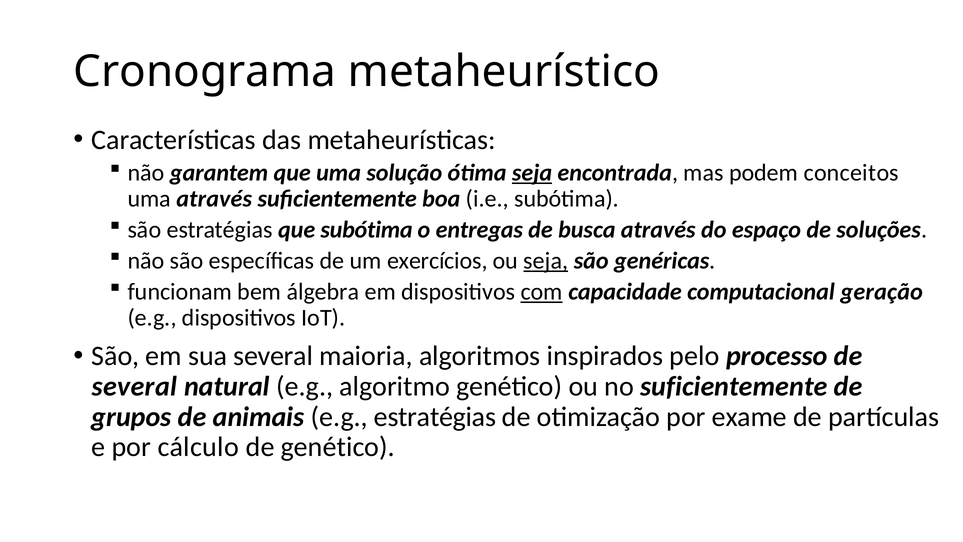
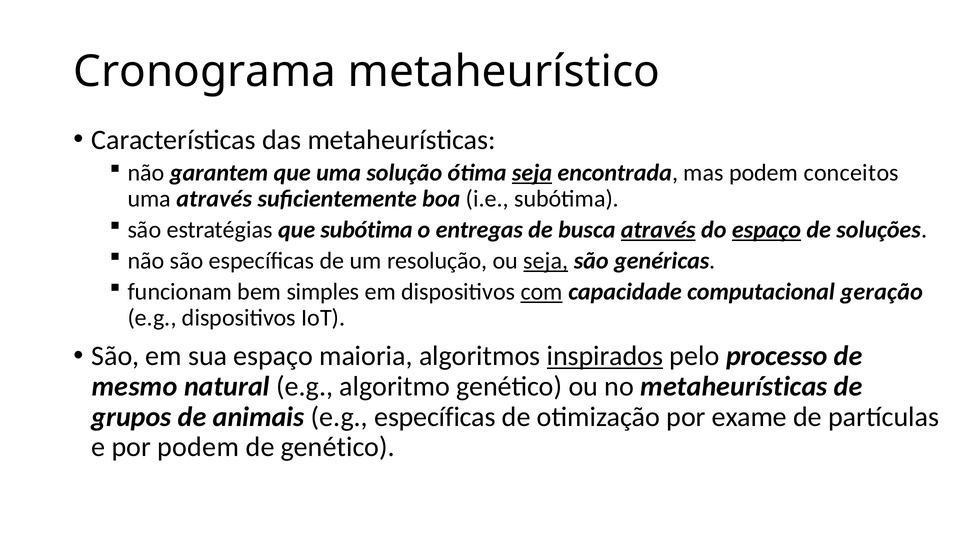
através underline: none -> present (658, 230)
espaço underline: none -> present (766, 230)
exercícios: exercícios -> resolução (437, 261)
álgebra: álgebra -> simples (323, 292)
sua several: several -> espaço (273, 356)
inspirados underline: none -> present (605, 356)
several: several -> mesmo (135, 386)
no suficientemente: suficientemente -> metaheurísticas (734, 386)
e.g estratégias: estratégias -> específicas (435, 417)
por cálculo: cálculo -> podem (198, 447)
